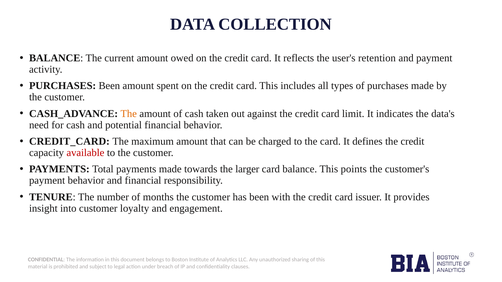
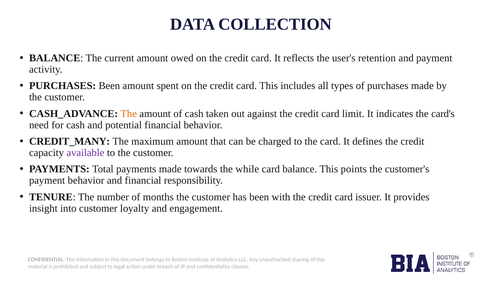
data's: data's -> card's (443, 114)
CREDIT_CARD: CREDIT_CARD -> CREDIT_MANY (70, 142)
available colour: red -> purple (85, 153)
larger: larger -> while (247, 169)
